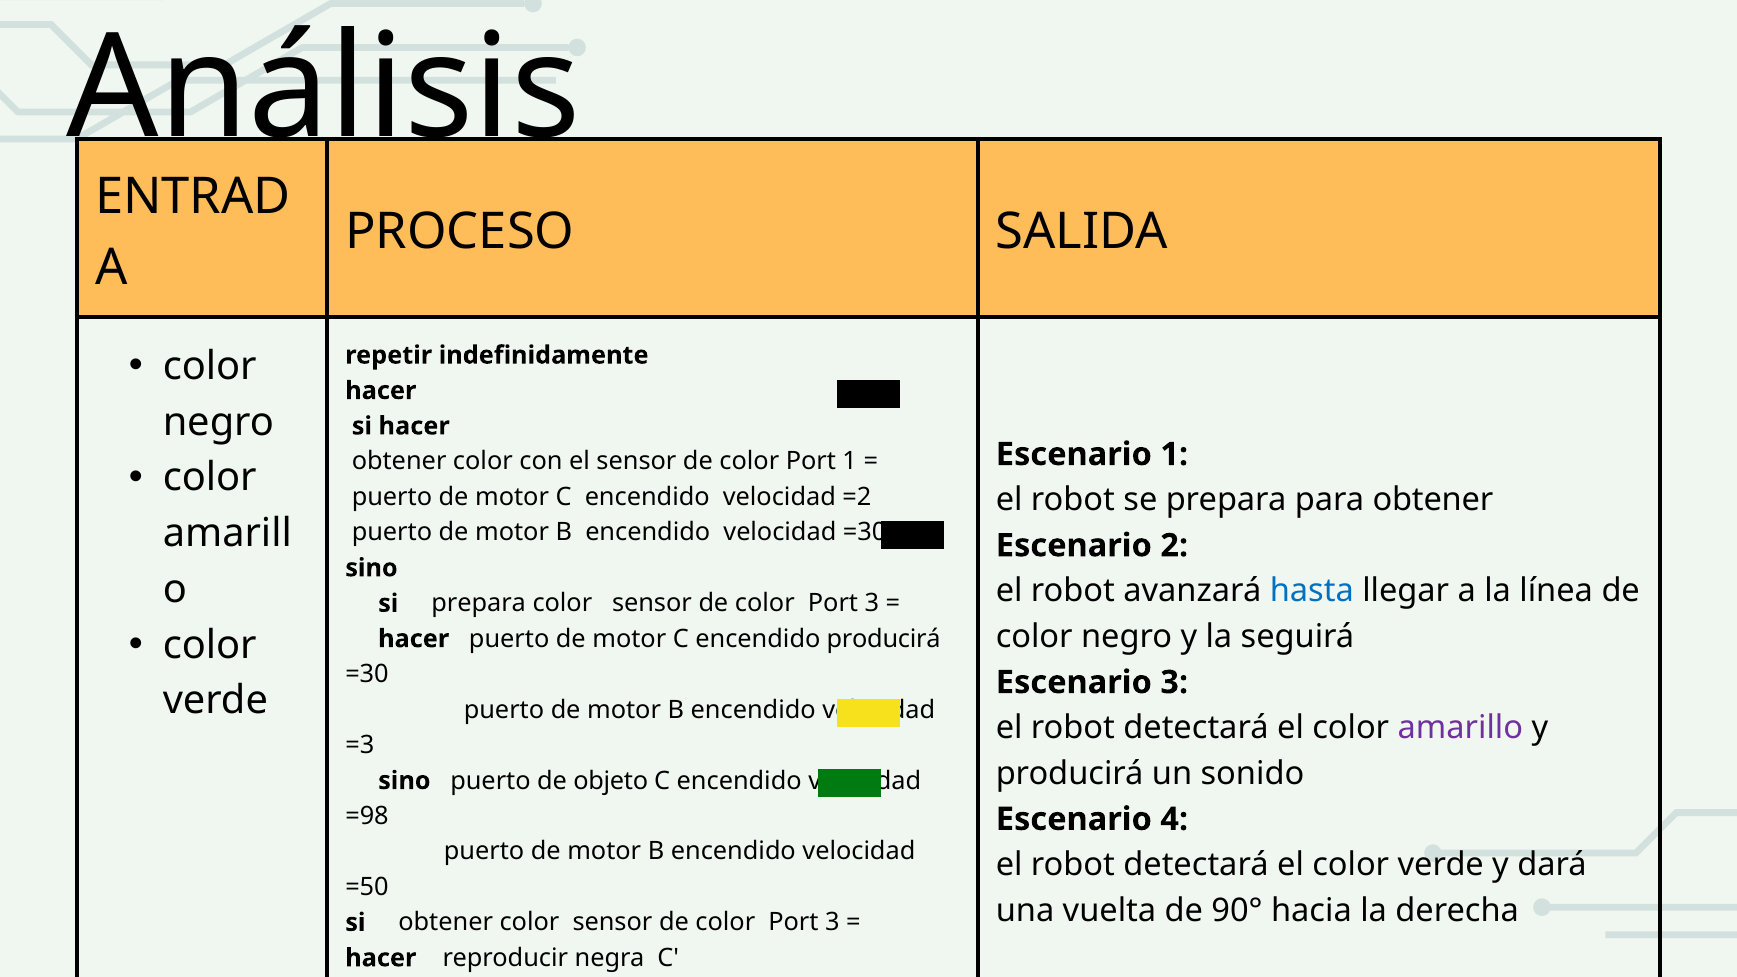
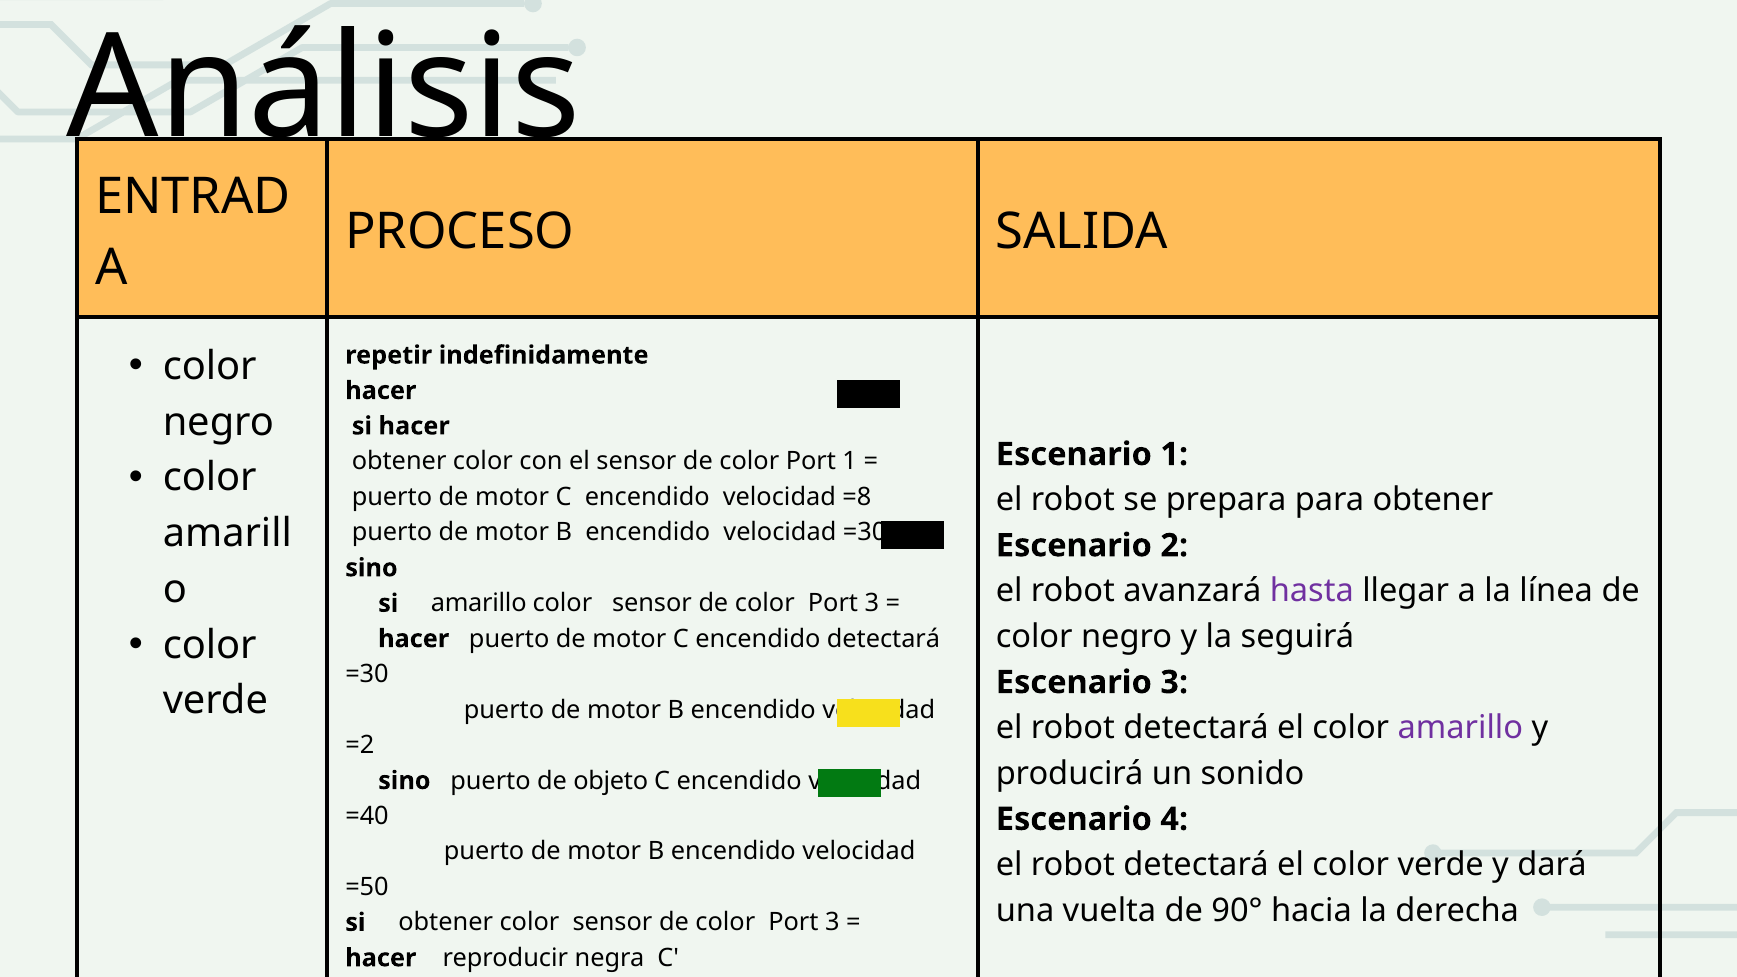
=2: =2 -> =8 (857, 497)
hasta colour: blue -> purple (1312, 591)
si prepara: prepara -> amarillo (479, 603)
encendido producirá: producirá -> detectará (884, 639)
=3: =3 -> =2 (360, 745)
=98: =98 -> =40 (367, 816)
